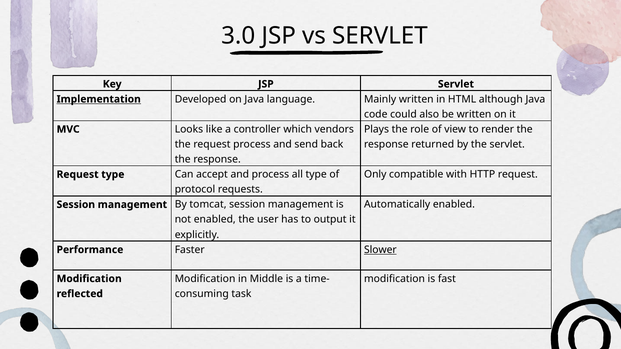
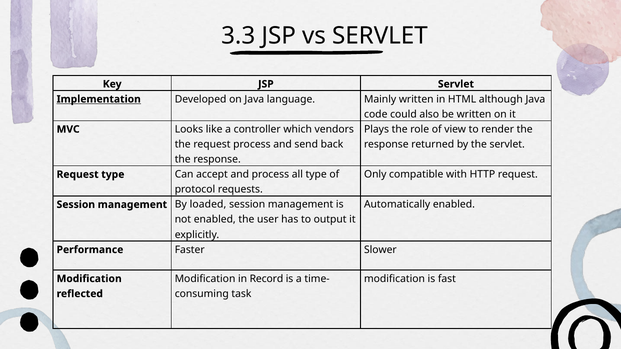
3.0: 3.0 -> 3.3 (238, 36)
tomcat: tomcat -> loaded (208, 205)
Slower underline: present -> none (380, 250)
Middle: Middle -> Record (266, 279)
